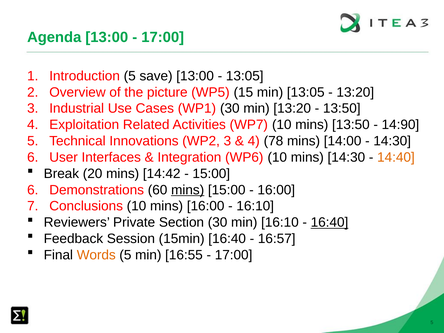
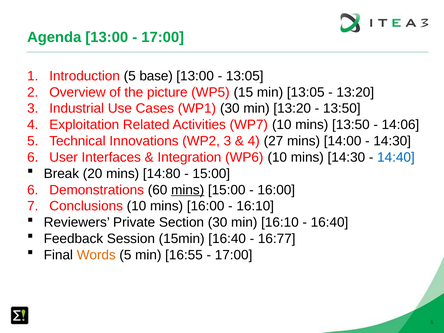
save: save -> base (156, 76)
14:90: 14:90 -> 14:06 (400, 125)
78: 78 -> 27 (273, 141)
14:40 colour: orange -> blue (396, 157)
14:42: 14:42 -> 14:80 (162, 174)
16:40 underline: present -> none (329, 222)
16:57: 16:57 -> 16:77 (277, 239)
